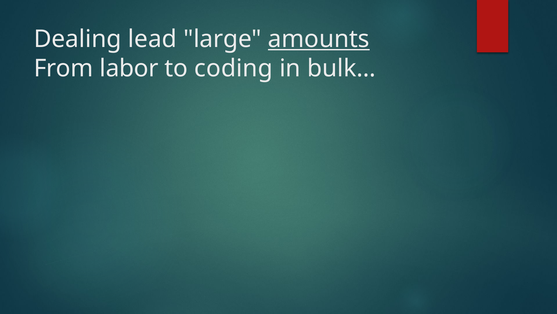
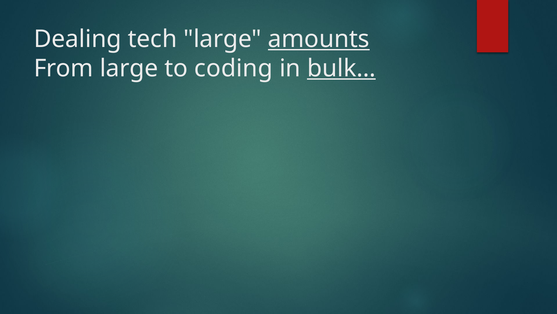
lead: lead -> tech (152, 39)
From labor: labor -> large (129, 68)
bulk… underline: none -> present (341, 68)
